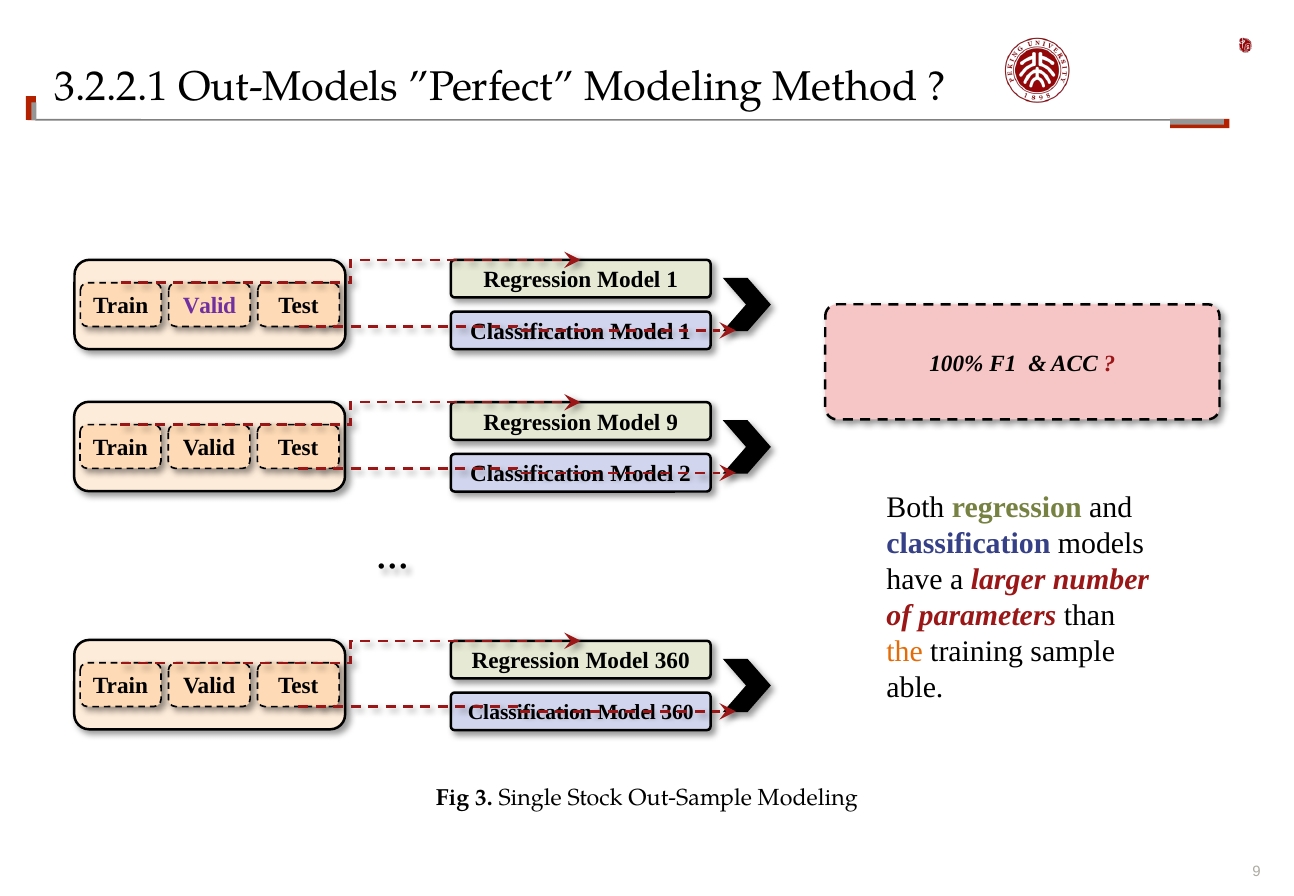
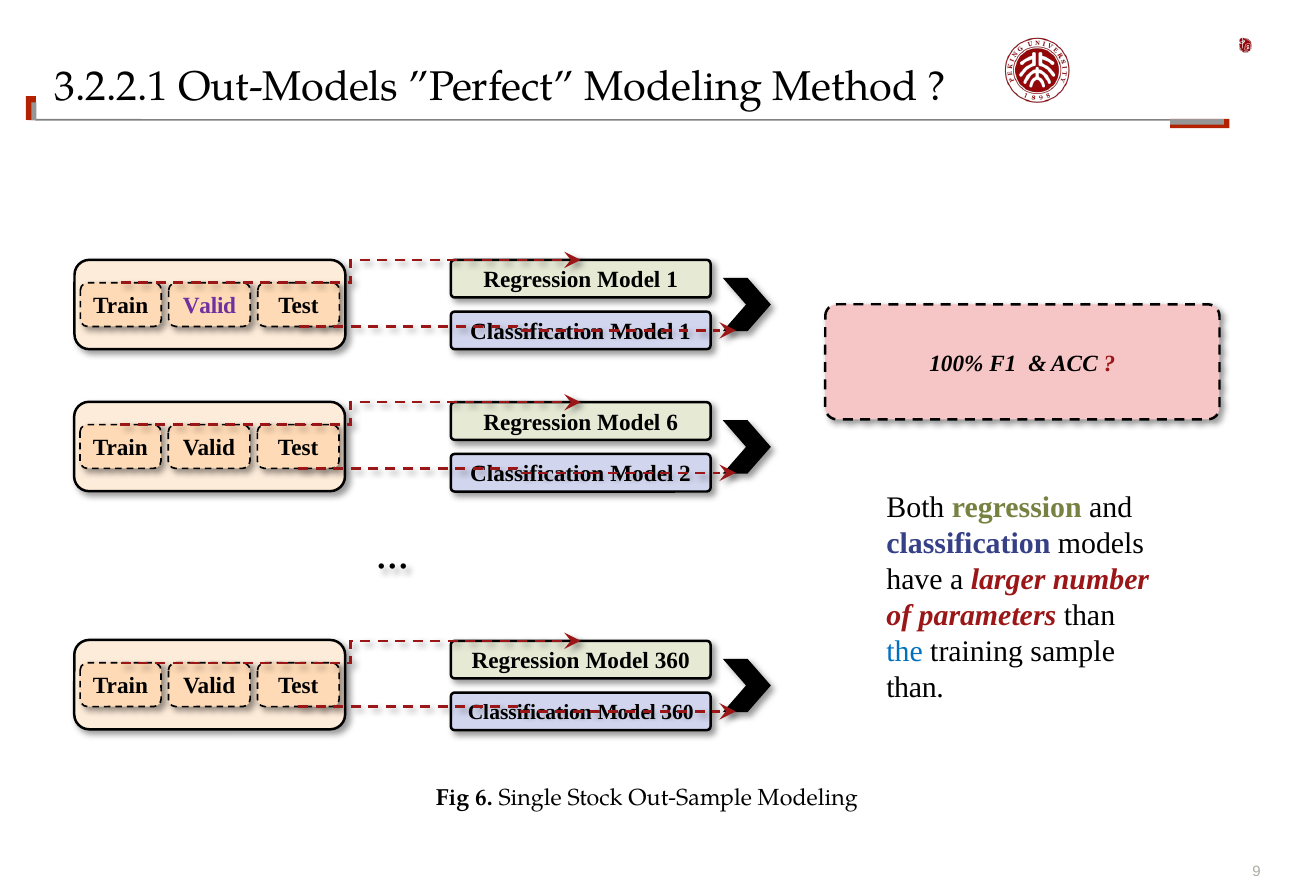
Model 9: 9 -> 6 (672, 423)
the colour: orange -> blue (905, 652)
able: able -> than (915, 687)
Fig 3: 3 -> 6 (484, 798)
